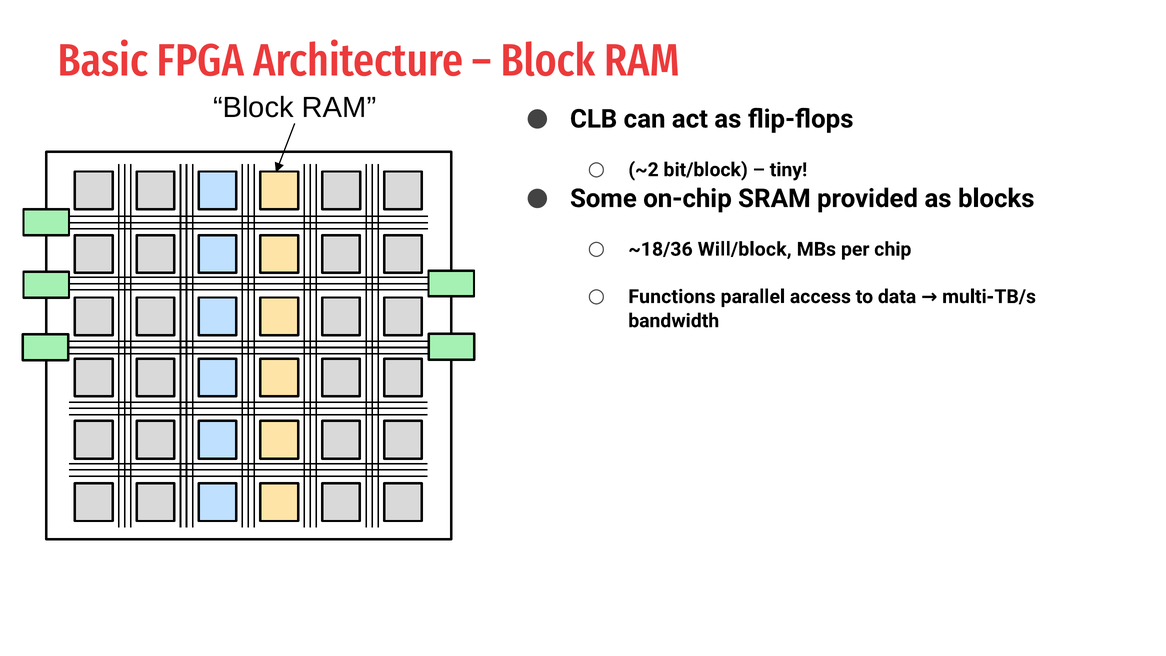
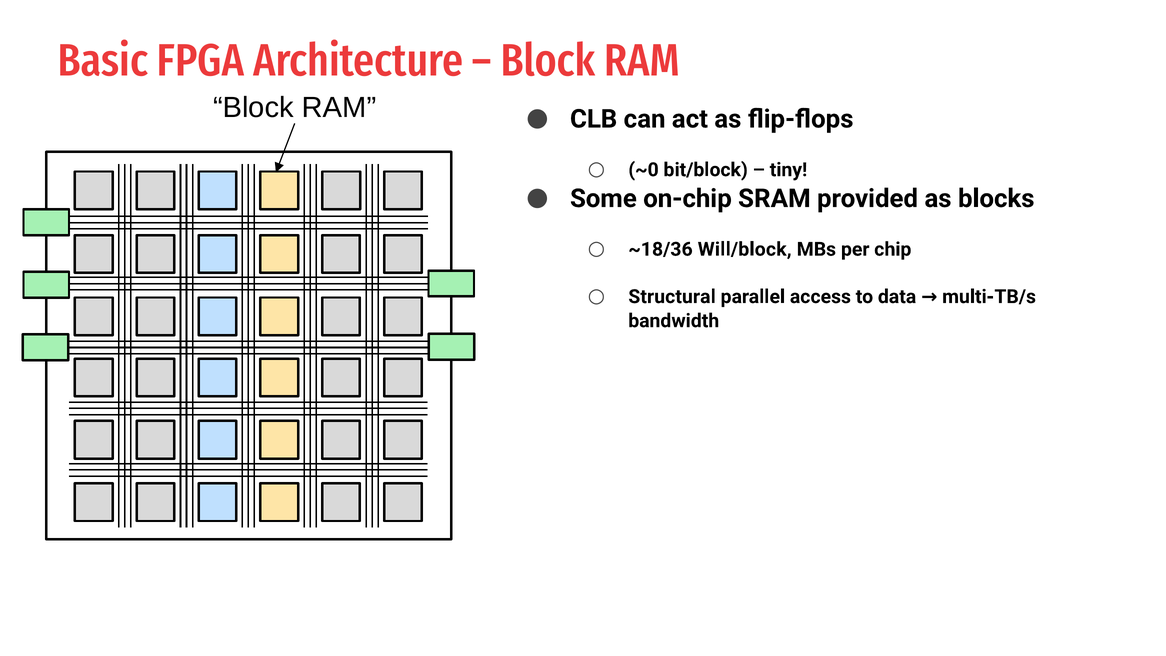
~2: ~2 -> ~0 (644, 170)
Functions: Functions -> Structural (672, 297)
